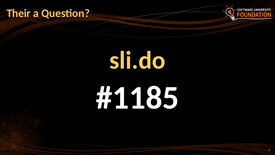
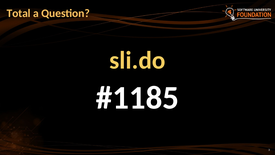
Their: Their -> Total (19, 13)
